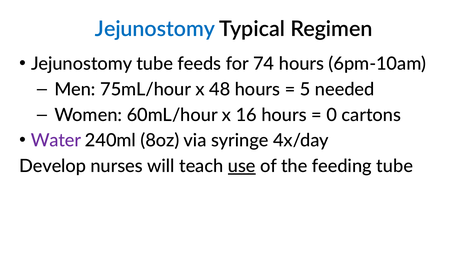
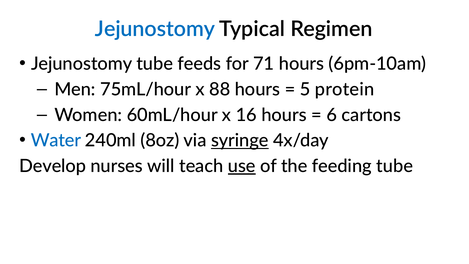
74: 74 -> 71 (264, 64)
48: 48 -> 88 (220, 89)
needed: needed -> protein (345, 89)
0: 0 -> 6 (332, 115)
Water colour: purple -> blue (56, 140)
syringe underline: none -> present (240, 140)
